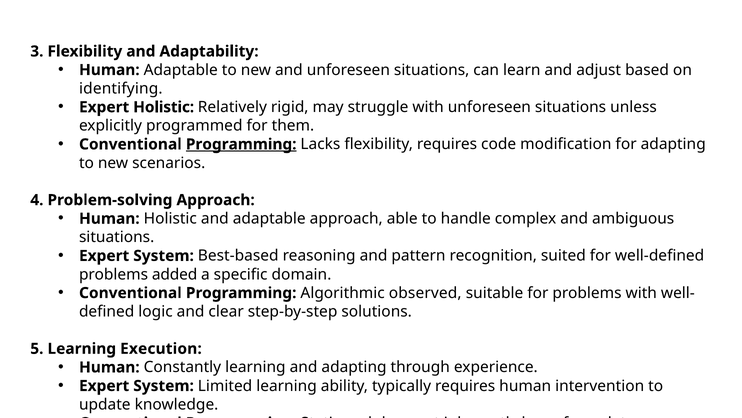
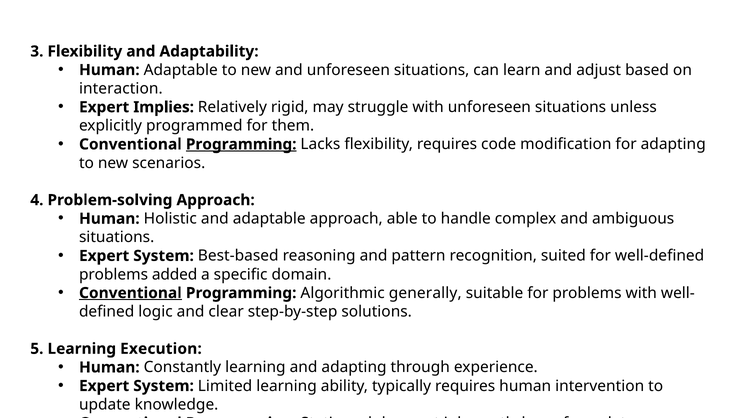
identifying: identifying -> interaction (121, 88)
Expert Holistic: Holistic -> Implies (164, 107)
Conventional underline: none -> present (130, 293)
observed: observed -> generally (425, 293)
